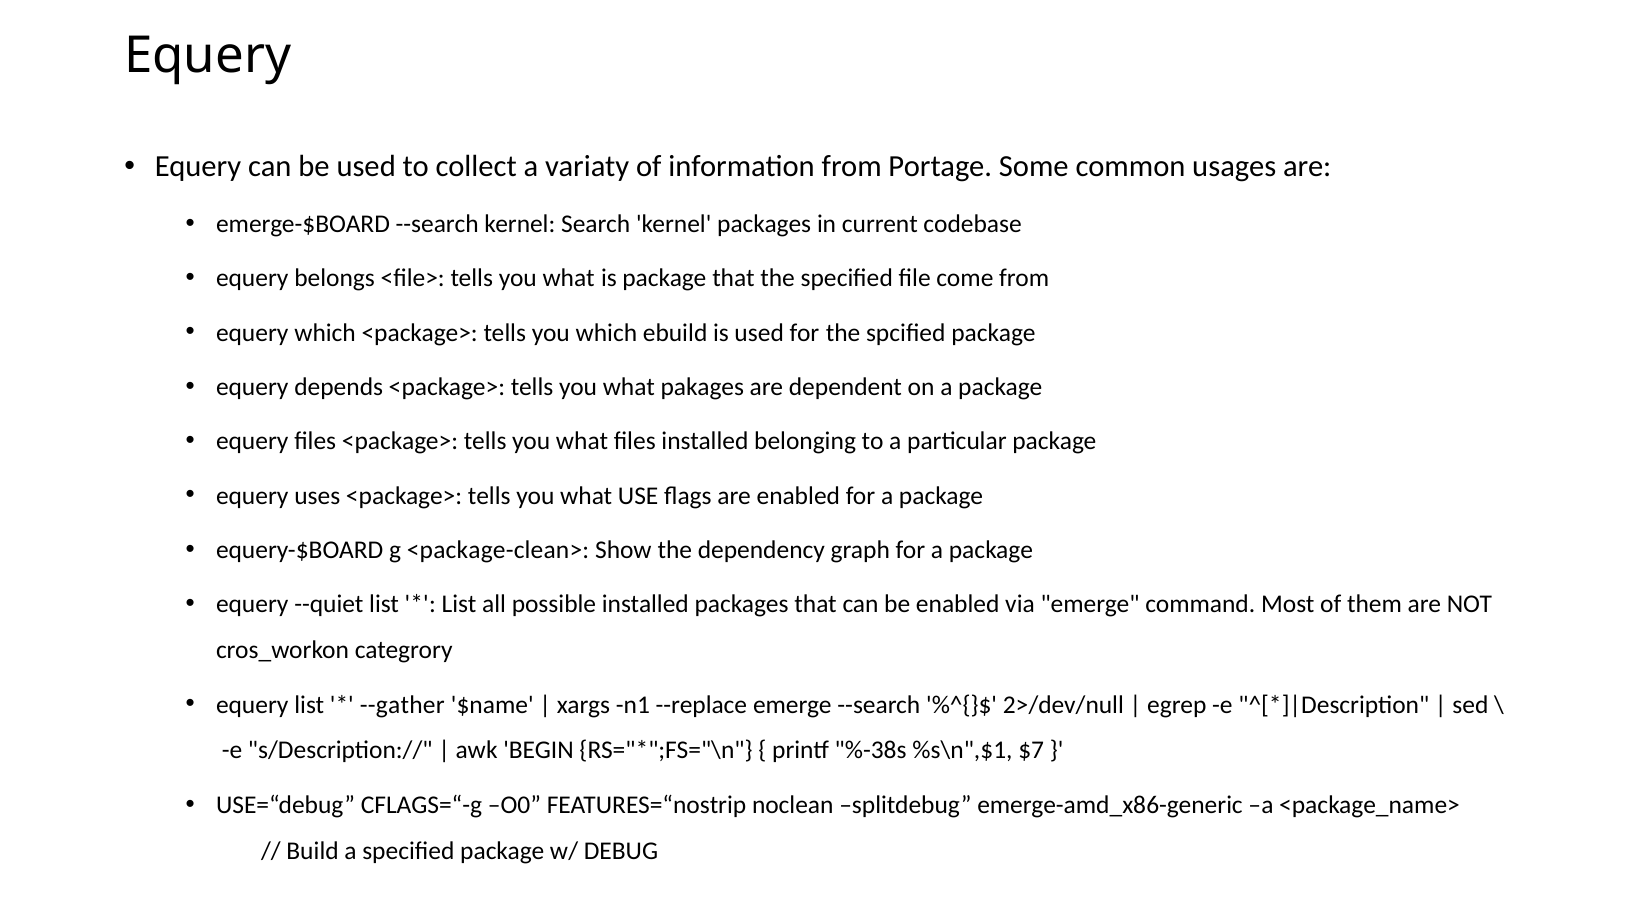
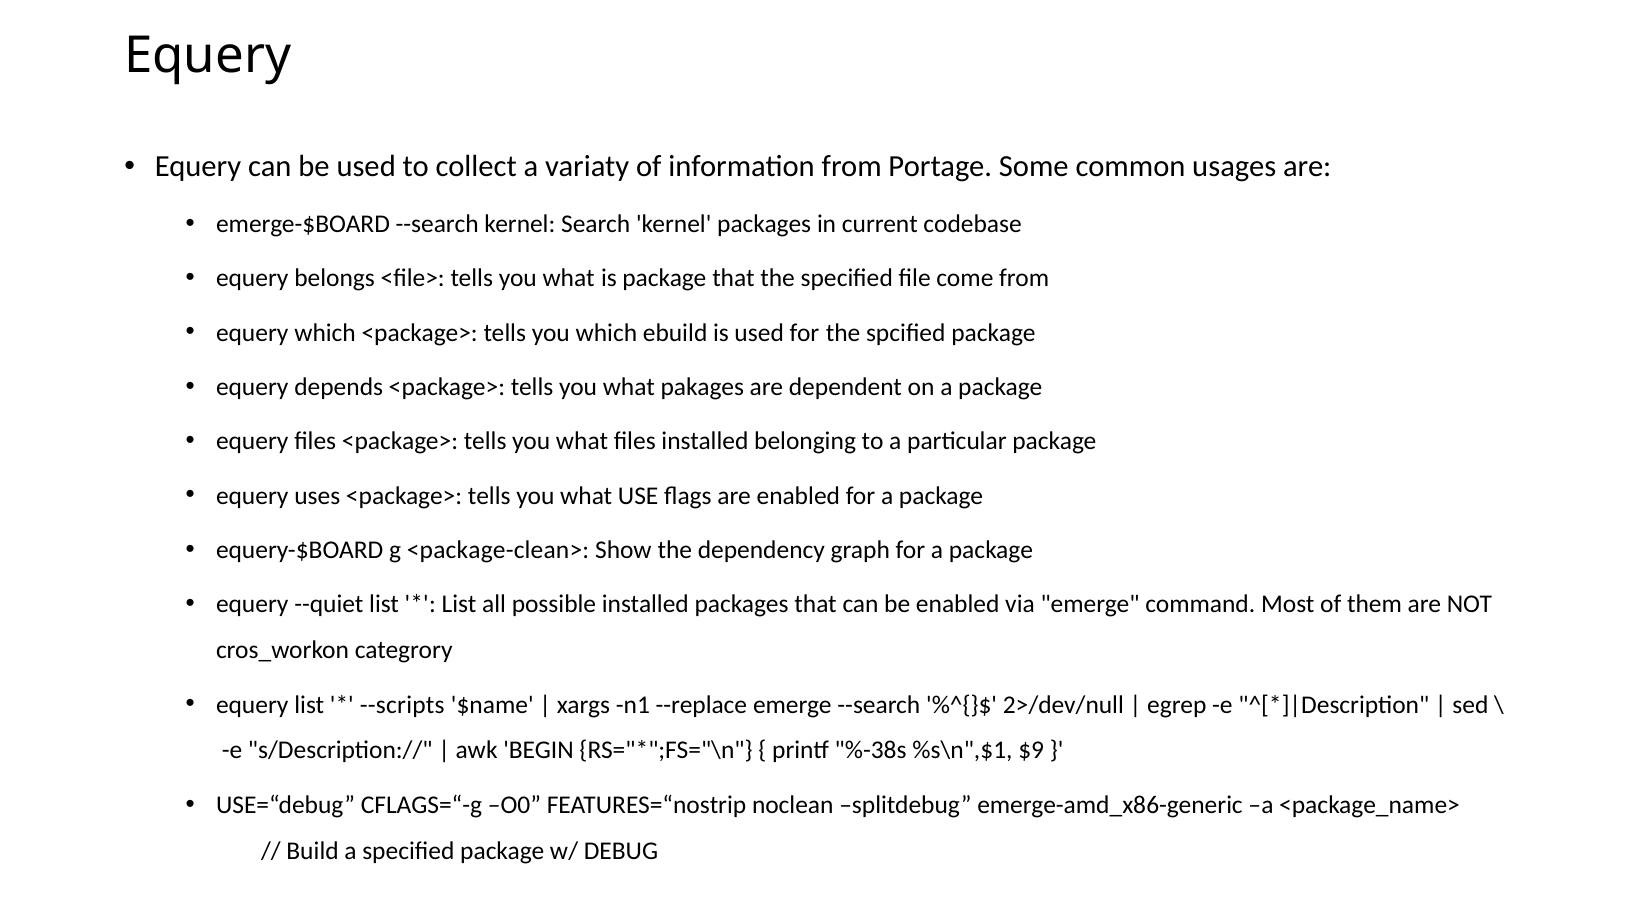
--gather: --gather -> --scripts (402, 704)
$7: $7 -> $9 (1031, 750)
